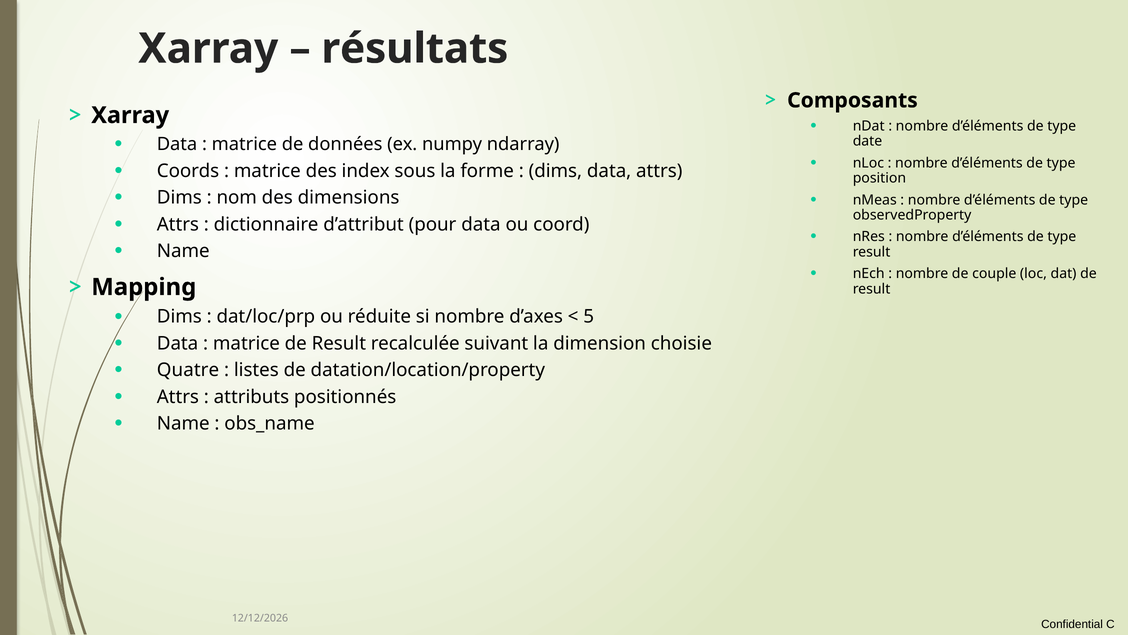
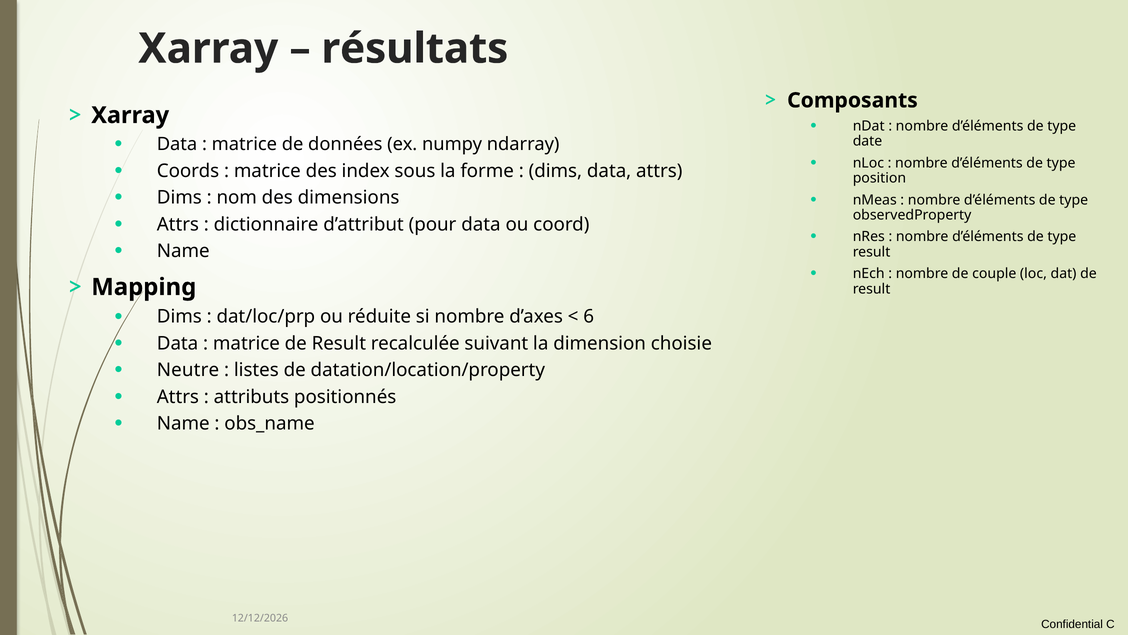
5: 5 -> 6 (589, 316)
Quatre: Quatre -> Neutre (188, 370)
